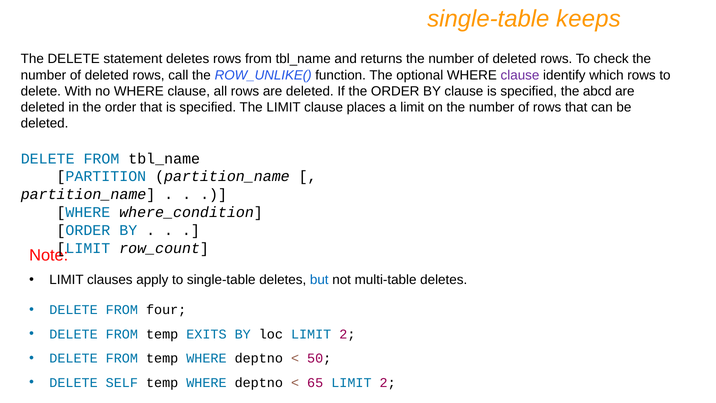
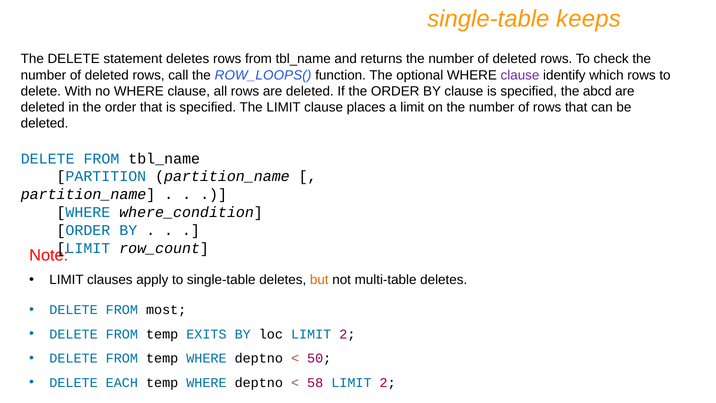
ROW_UNLIKE(: ROW_UNLIKE( -> ROW_LOOPS( (263, 75)
but colour: blue -> orange (319, 280)
four: four -> most (166, 310)
SELF: SELF -> EACH (122, 382)
65: 65 -> 58 (315, 382)
